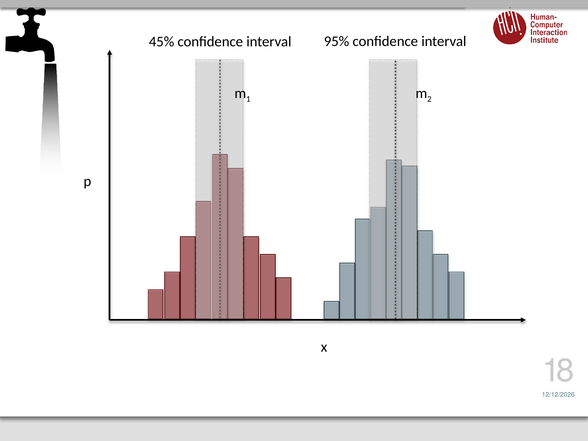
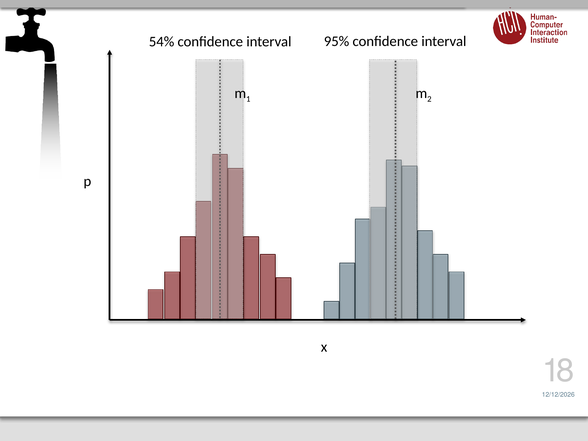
45%: 45% -> 54% (162, 42)
